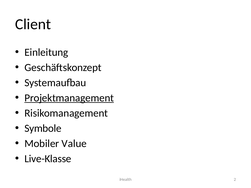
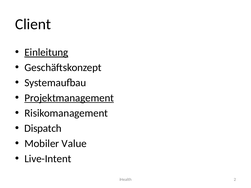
Einleitung underline: none -> present (46, 52)
Symbole: Symbole -> Dispatch (43, 128)
Live-Klasse: Live-Klasse -> Live-Intent (48, 159)
